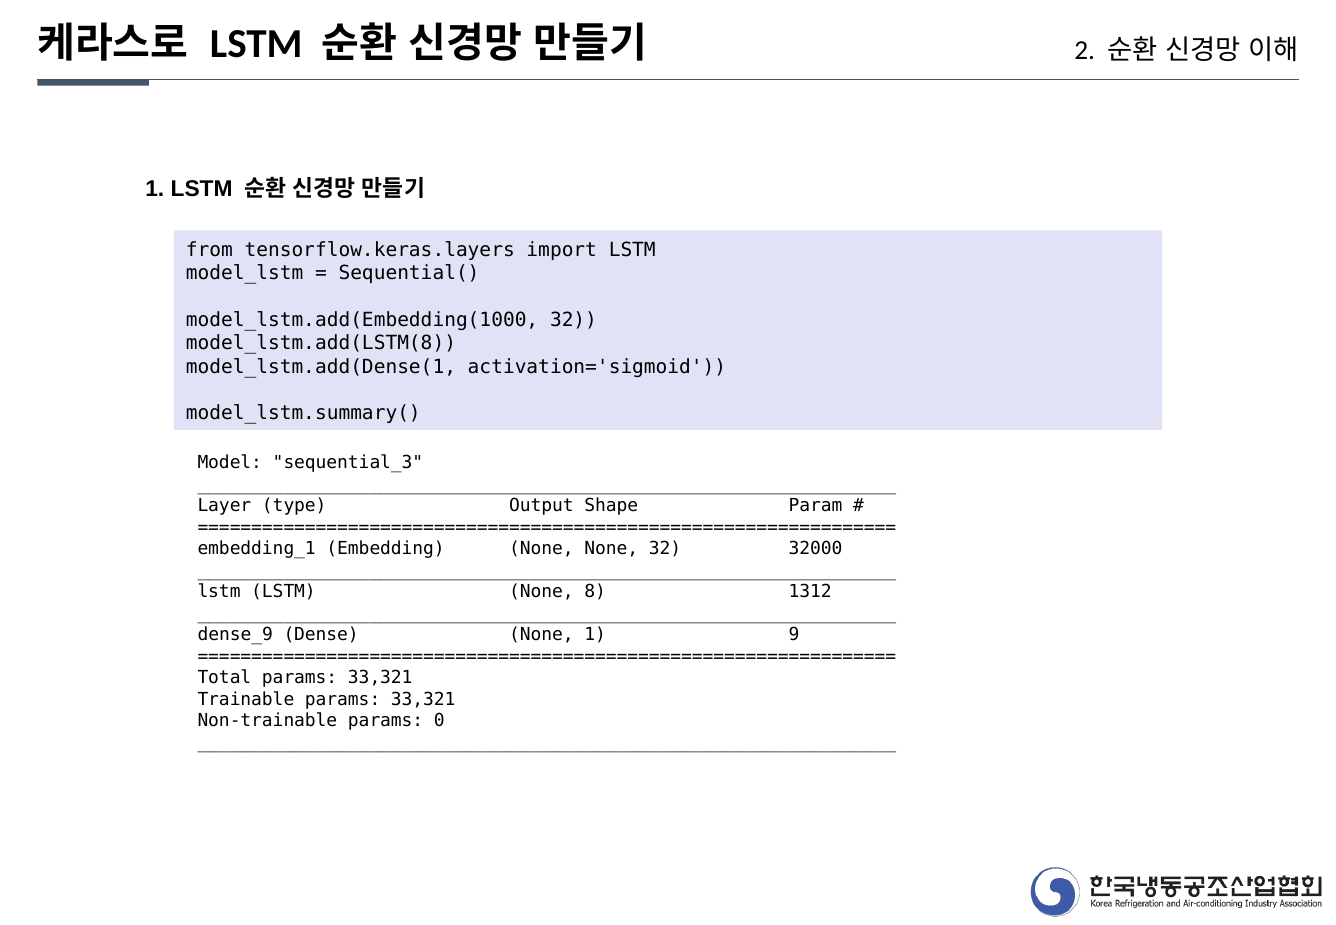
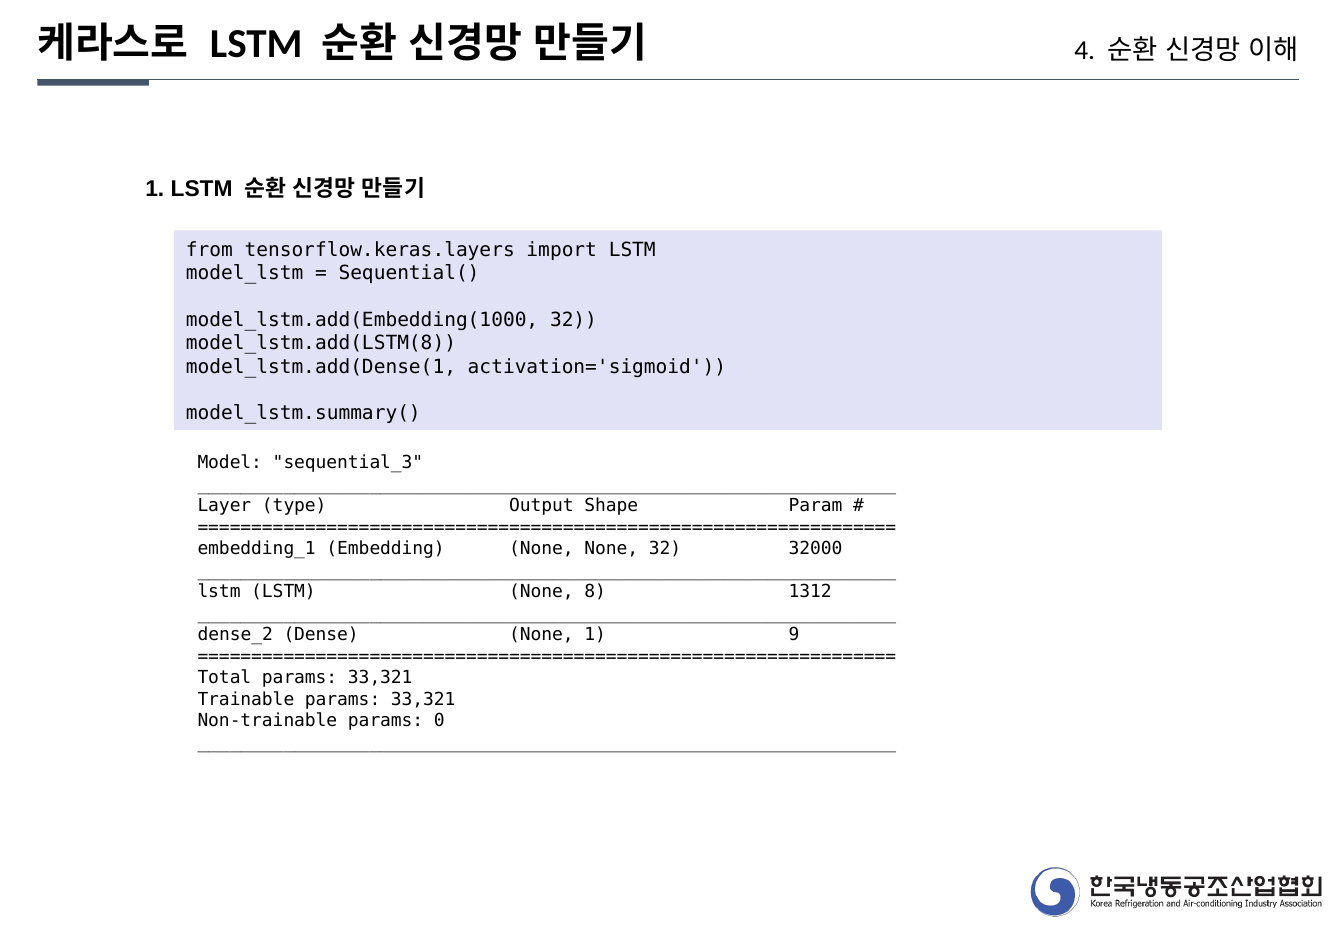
2: 2 -> 4 (1085, 51)
dense_9: dense_9 -> dense_2 (235, 635)
